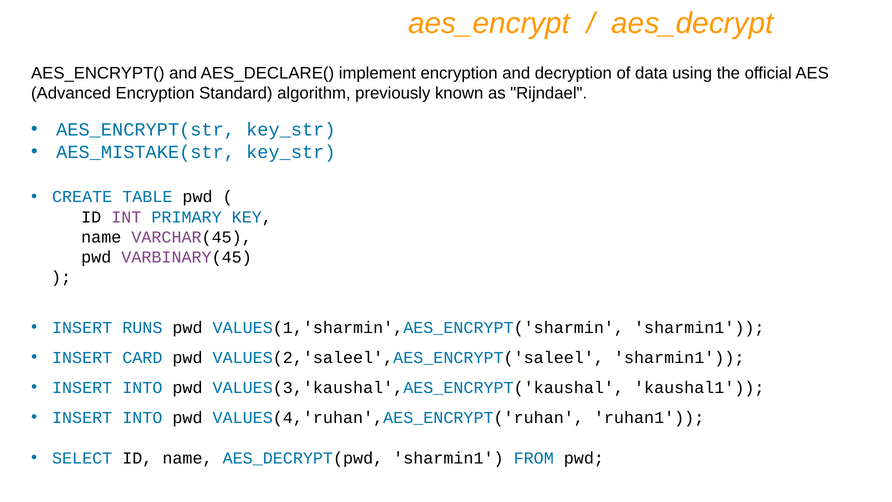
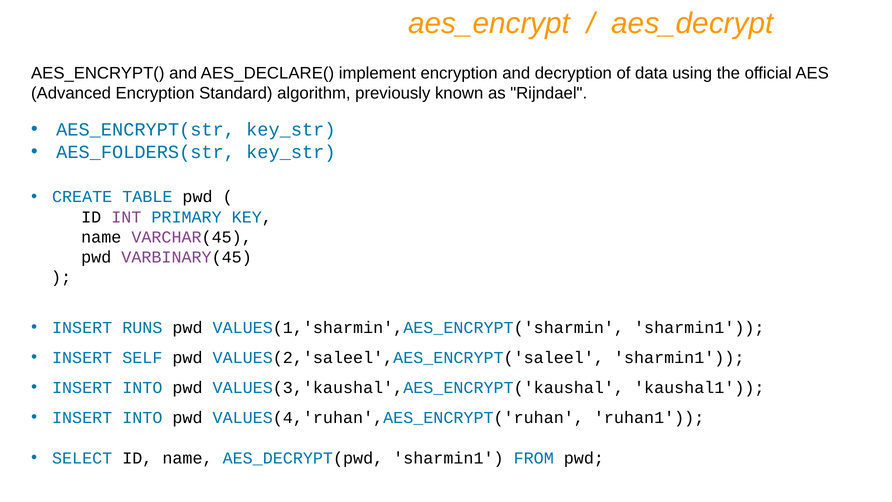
AES_MISTAKE(str: AES_MISTAKE(str -> AES_FOLDERS(str (146, 152)
CARD: CARD -> SELF (142, 357)
